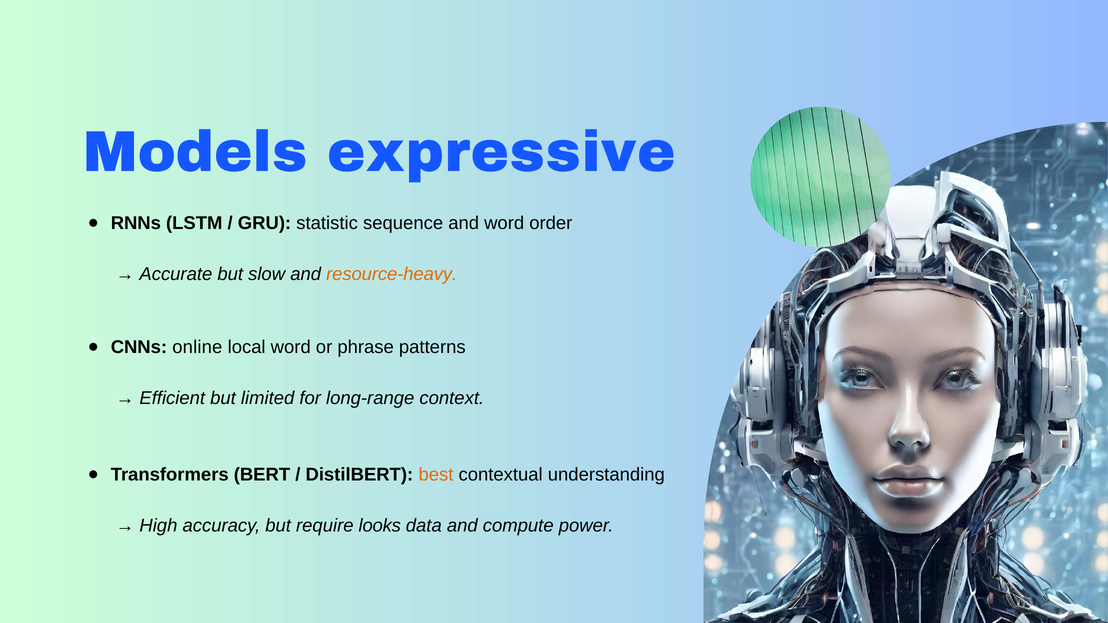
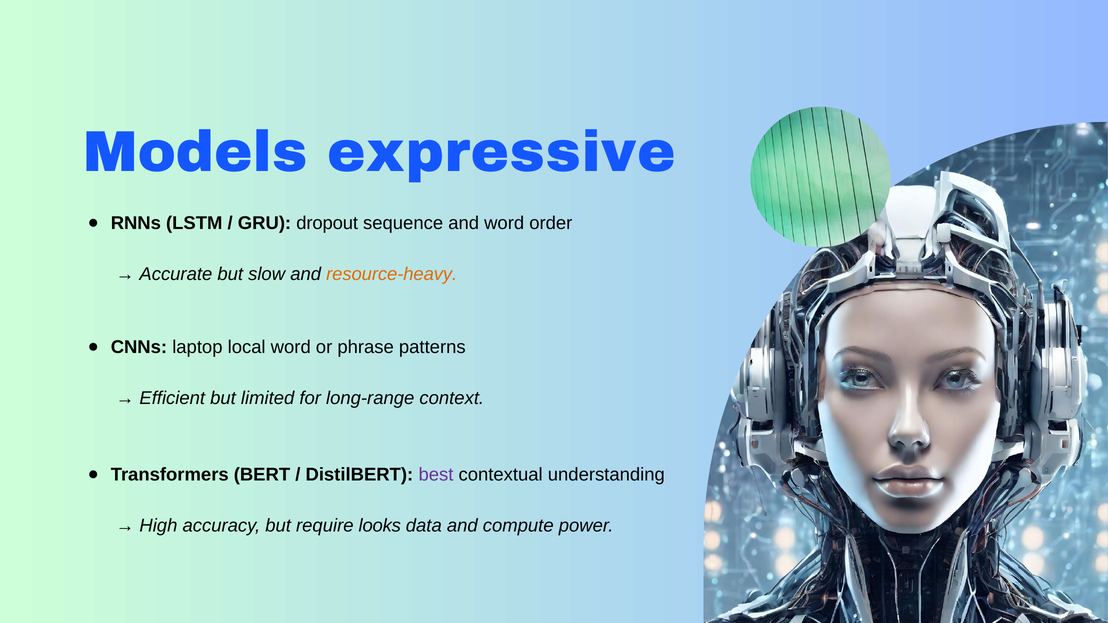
statistic: statistic -> dropout (327, 223)
online: online -> laptop (197, 347)
best colour: orange -> purple (436, 475)
